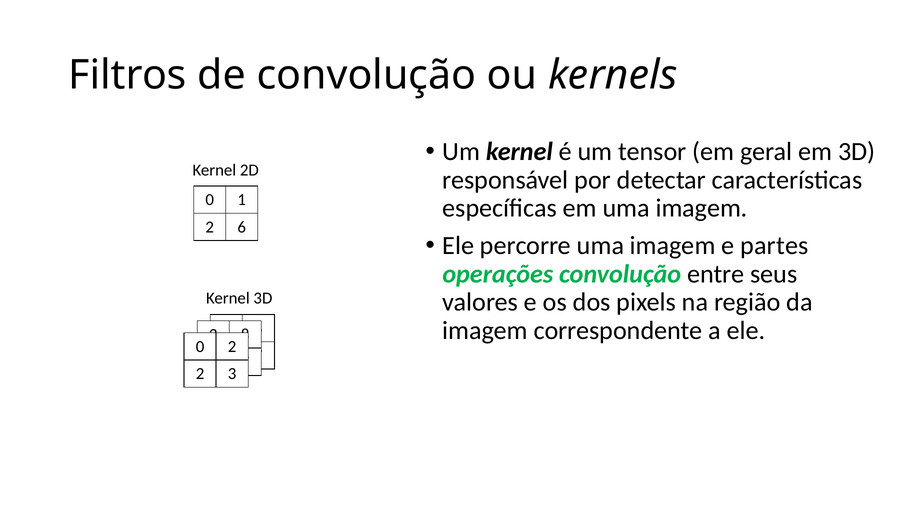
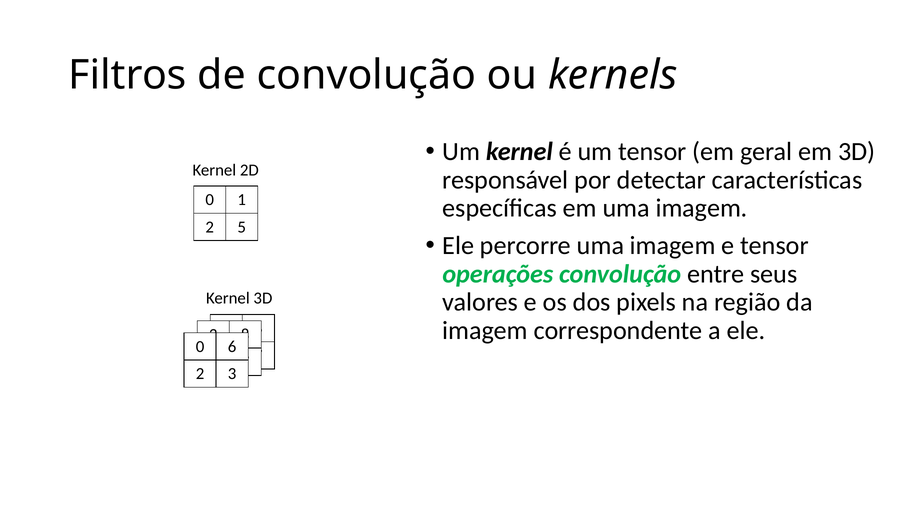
6: 6 -> 5 (242, 227)
e partes: partes -> tensor (775, 246)
0 2: 2 -> 6 (232, 347)
